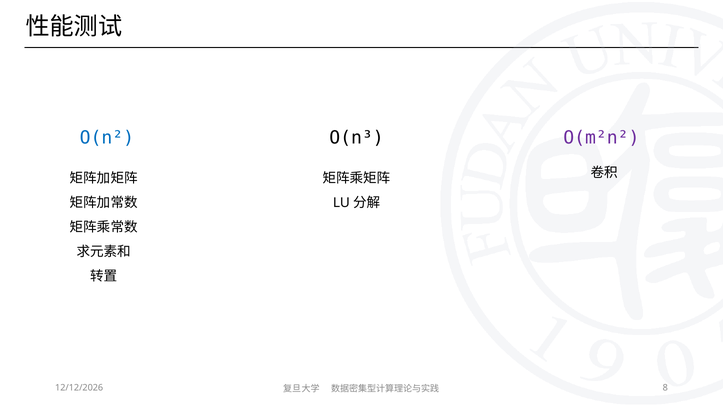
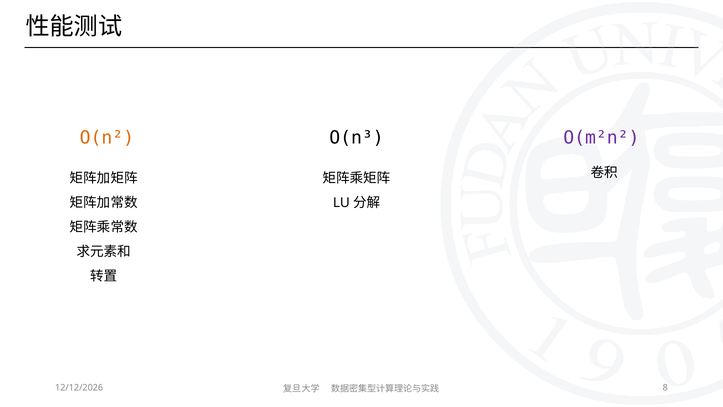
O(n² colour: blue -> orange (107, 138)
